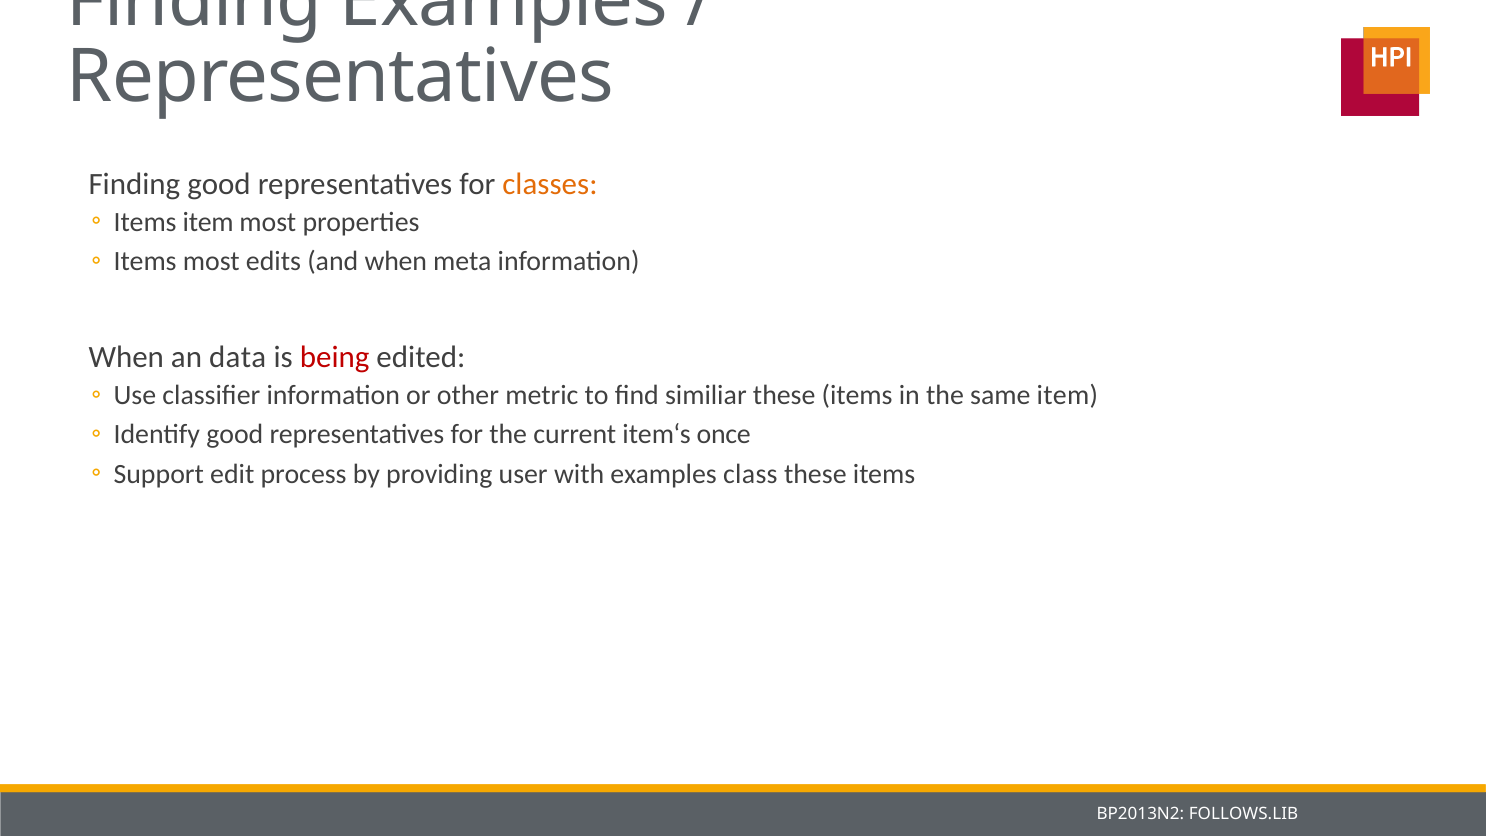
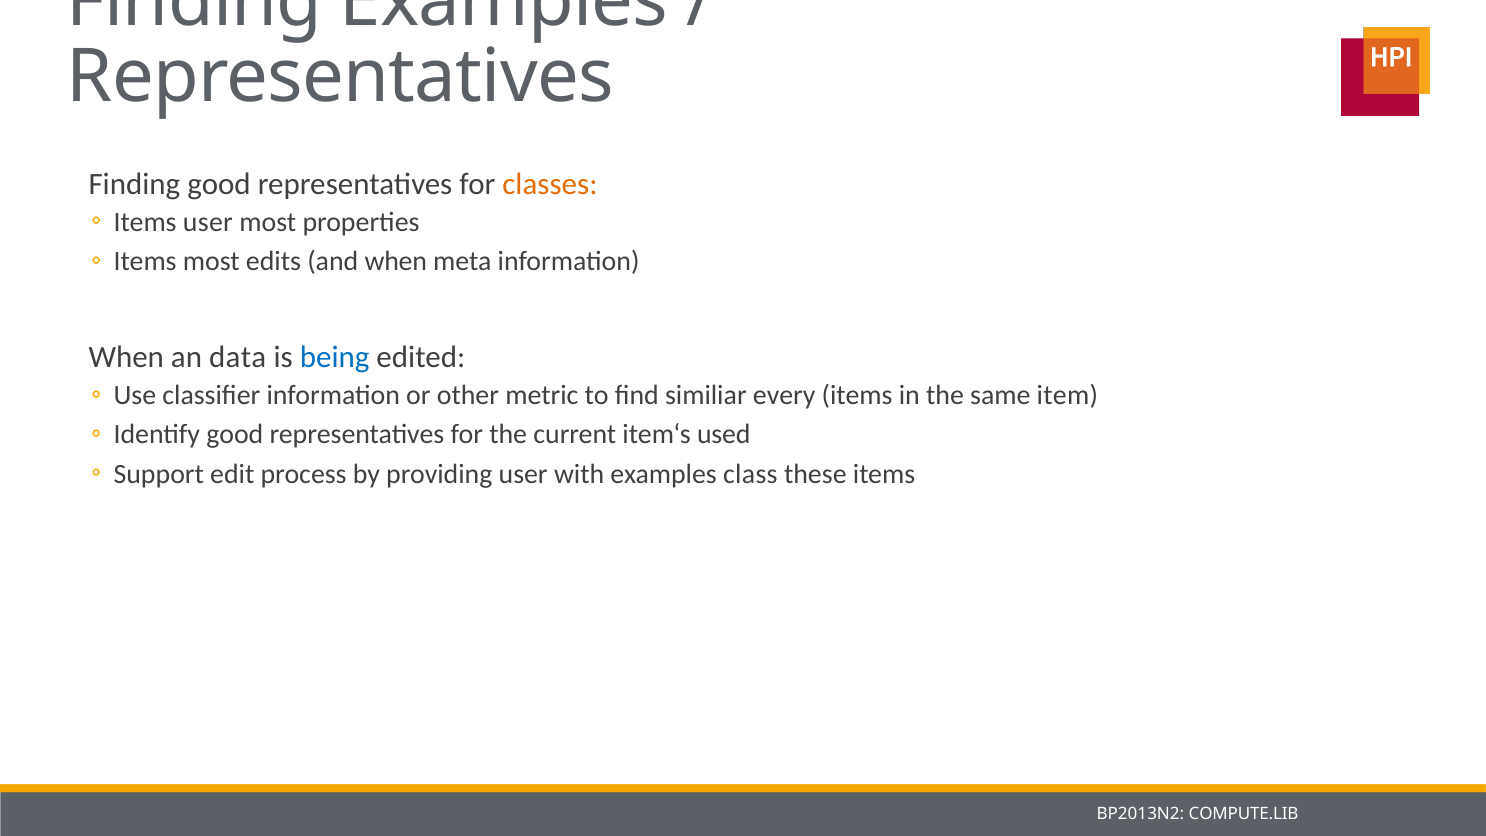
Items item: item -> user (208, 222)
being colour: red -> blue (335, 357)
similiar these: these -> every (784, 395)
once: once -> used (724, 435)
FOLLOWS.LIB: FOLLOWS.LIB -> COMPUTE.LIB (1244, 814)
